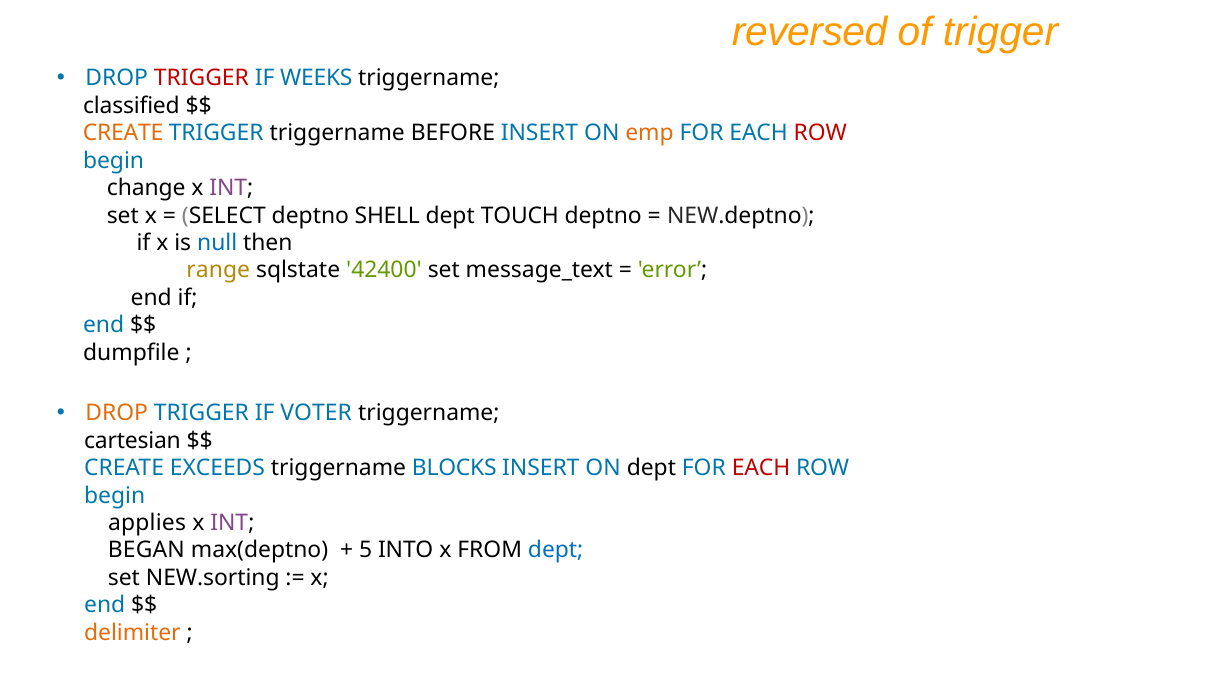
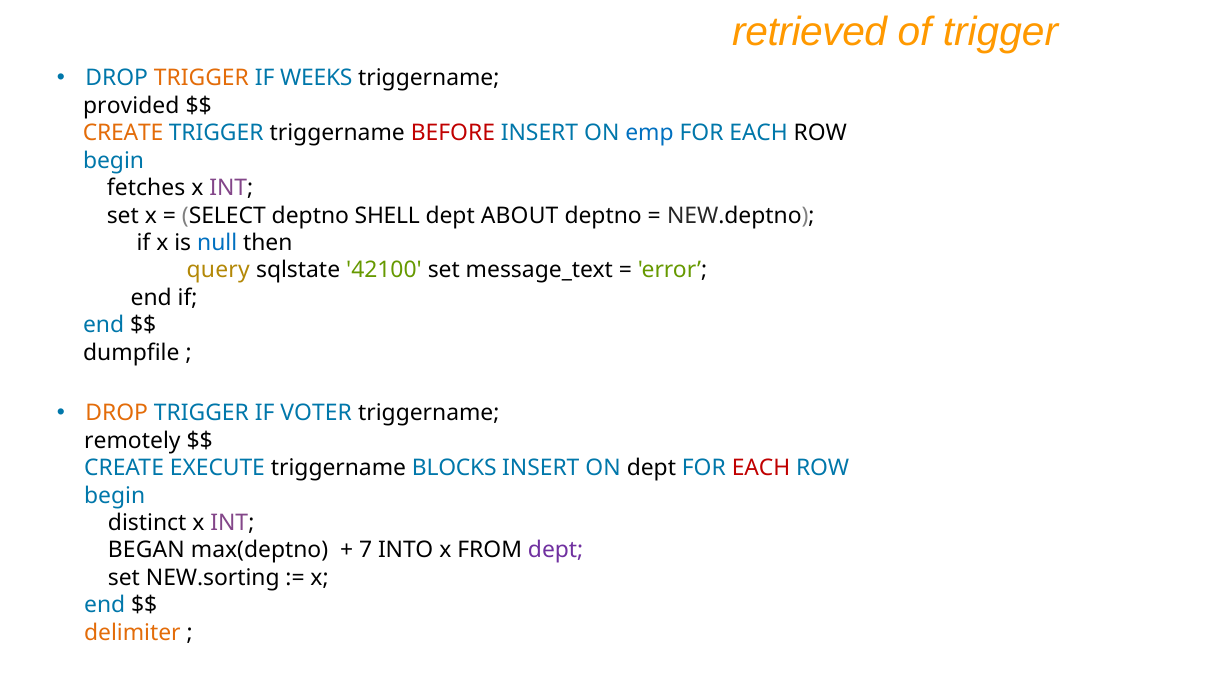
reversed: reversed -> retrieved (810, 32)
TRIGGER colour: red -> orange (201, 78)
classified: classified -> provided (131, 106)
BEFORE colour: black -> red (453, 133)
emp colour: orange -> blue (650, 133)
ROW colour: red -> black (820, 133)
change: change -> fetches (146, 188)
TOUCH: TOUCH -> ABOUT (520, 216)
range: range -> query (218, 270)
42400: 42400 -> 42100 (384, 270)
cartesian: cartesian -> remotely (132, 441)
EXCEEDS: EXCEEDS -> EXECUTE (217, 468)
applies: applies -> distinct (147, 523)
5: 5 -> 7 (366, 551)
dept colour: blue -> purple (556, 551)
